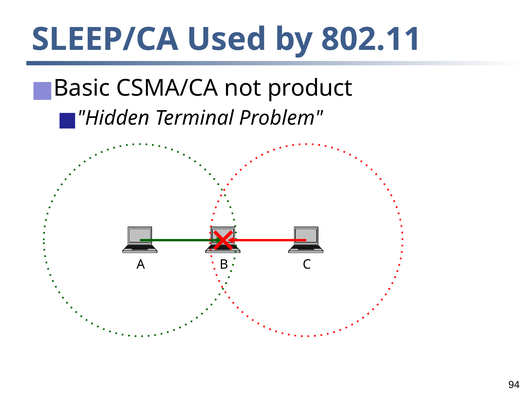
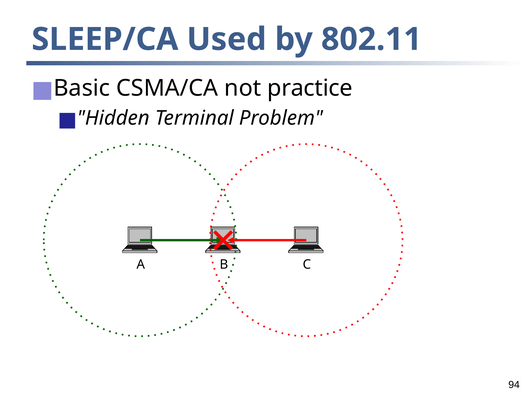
product: product -> practice (310, 88)
